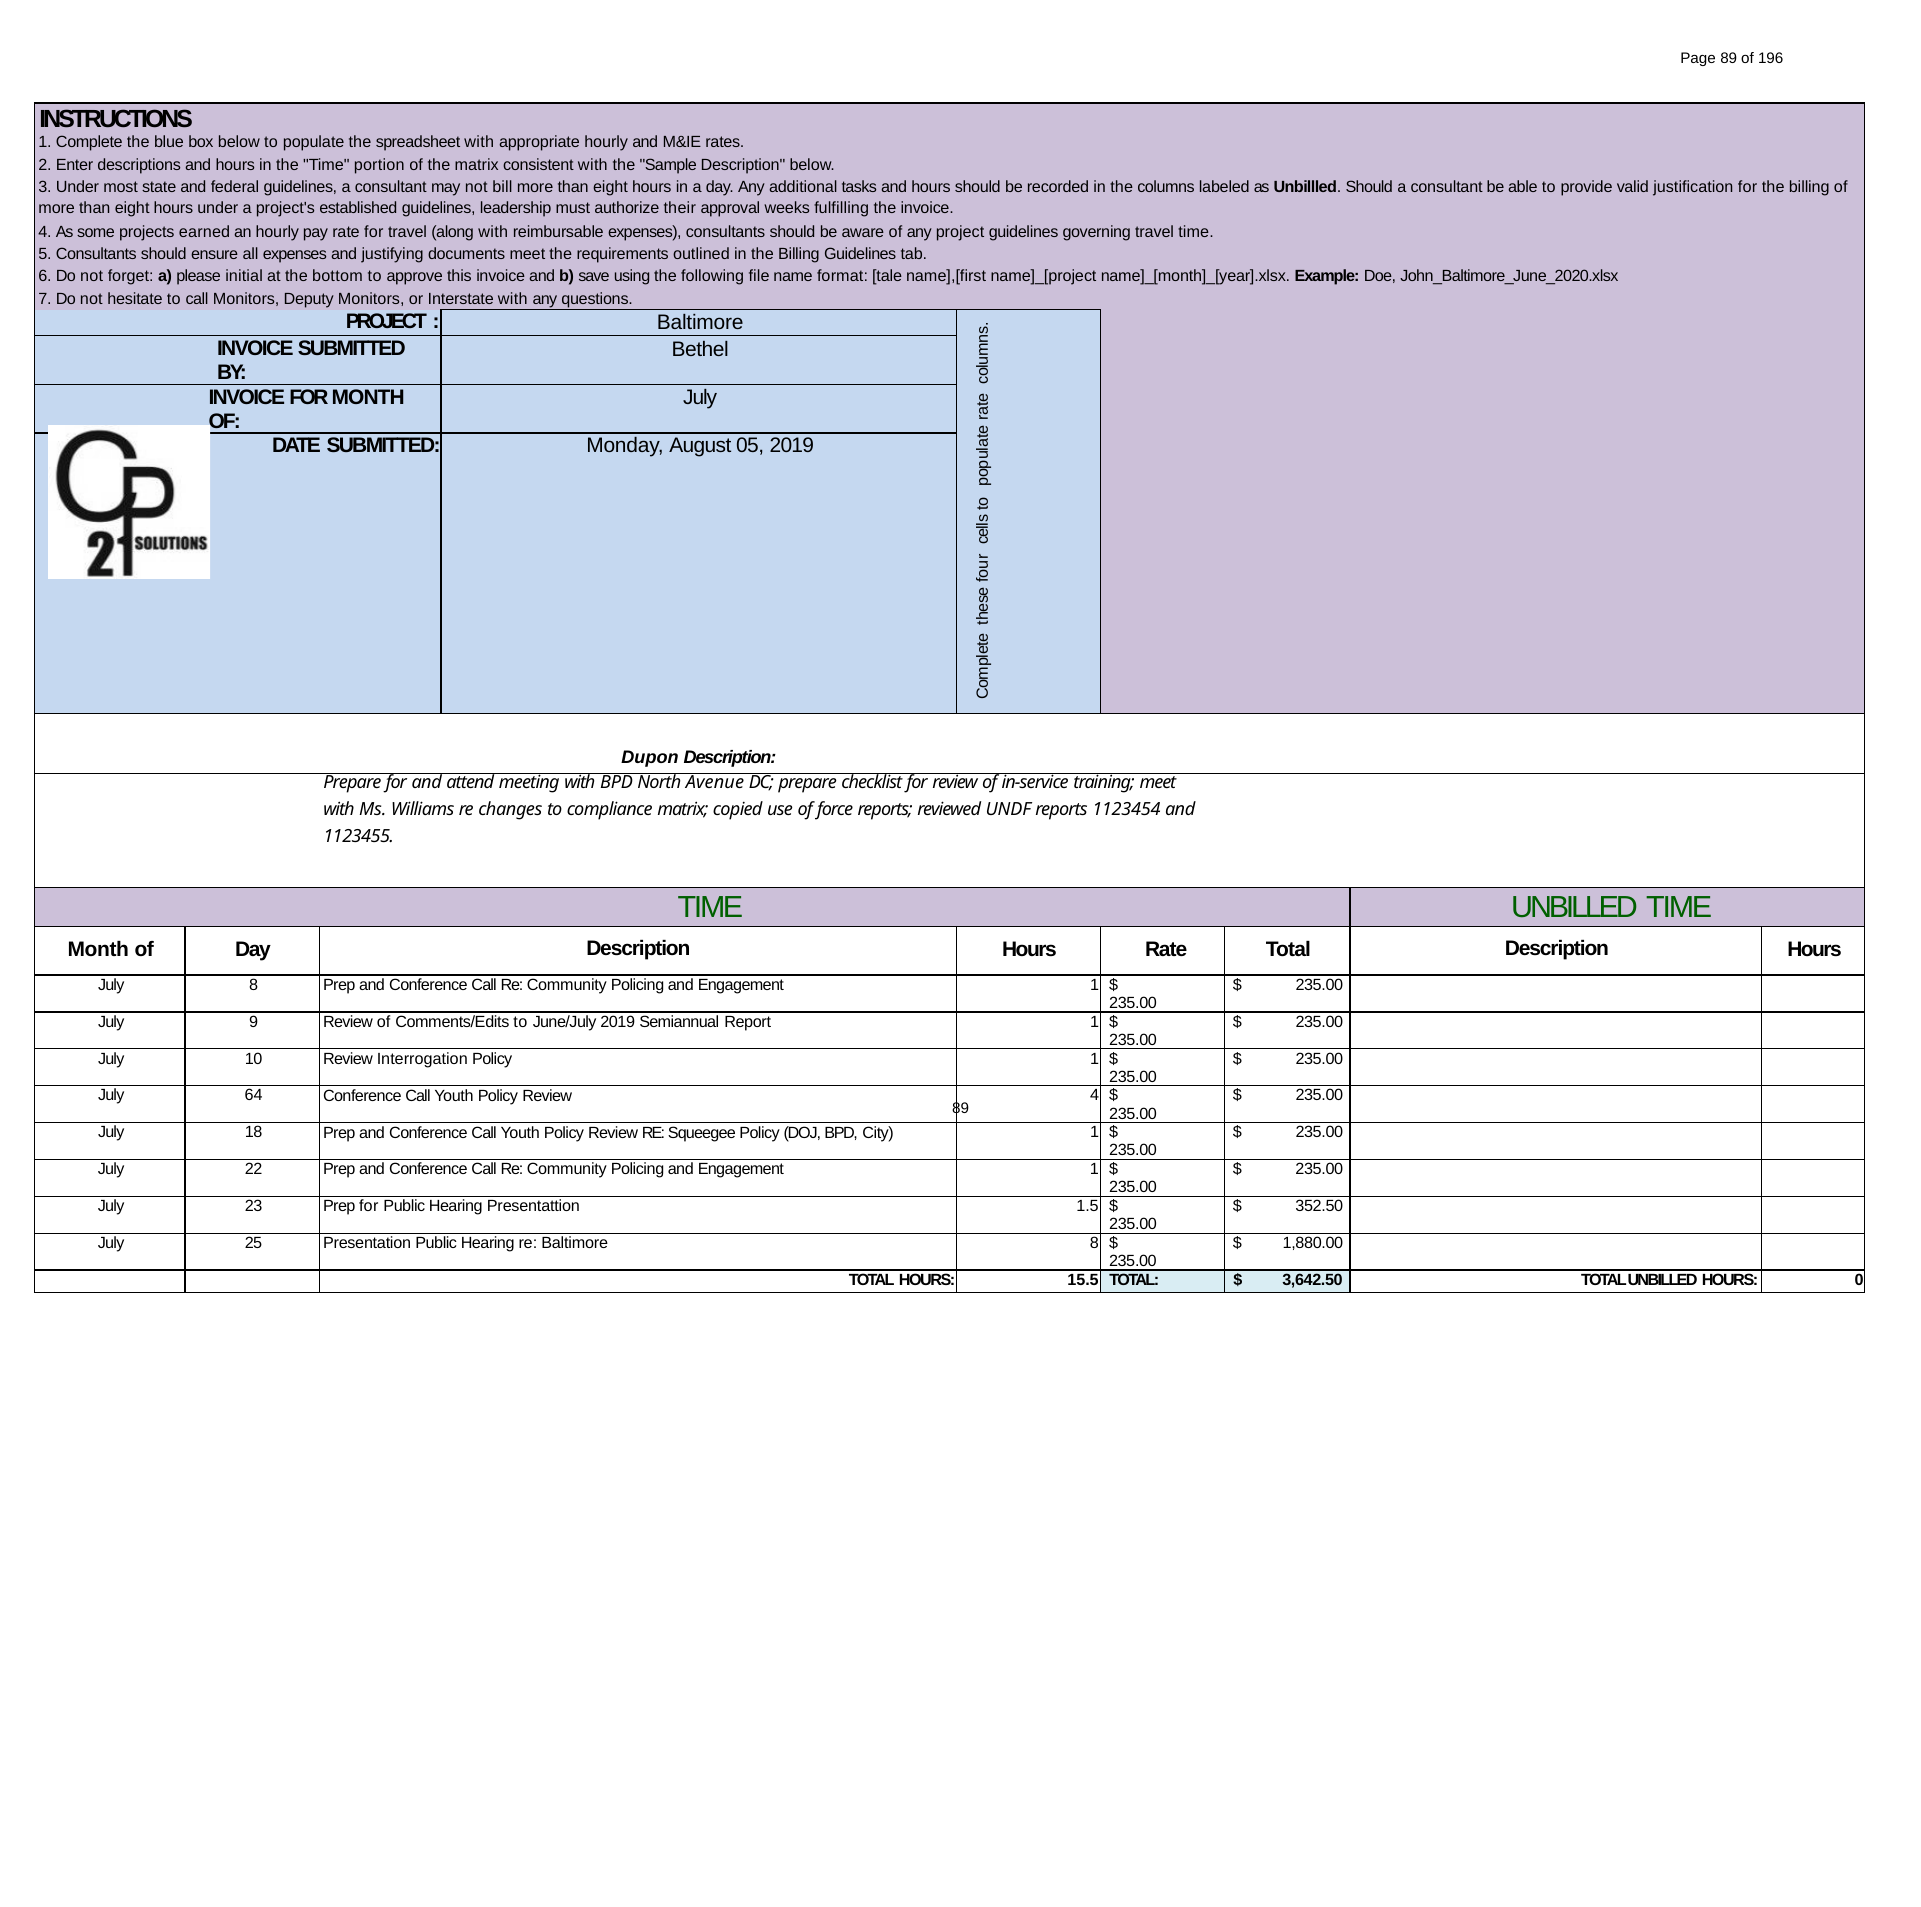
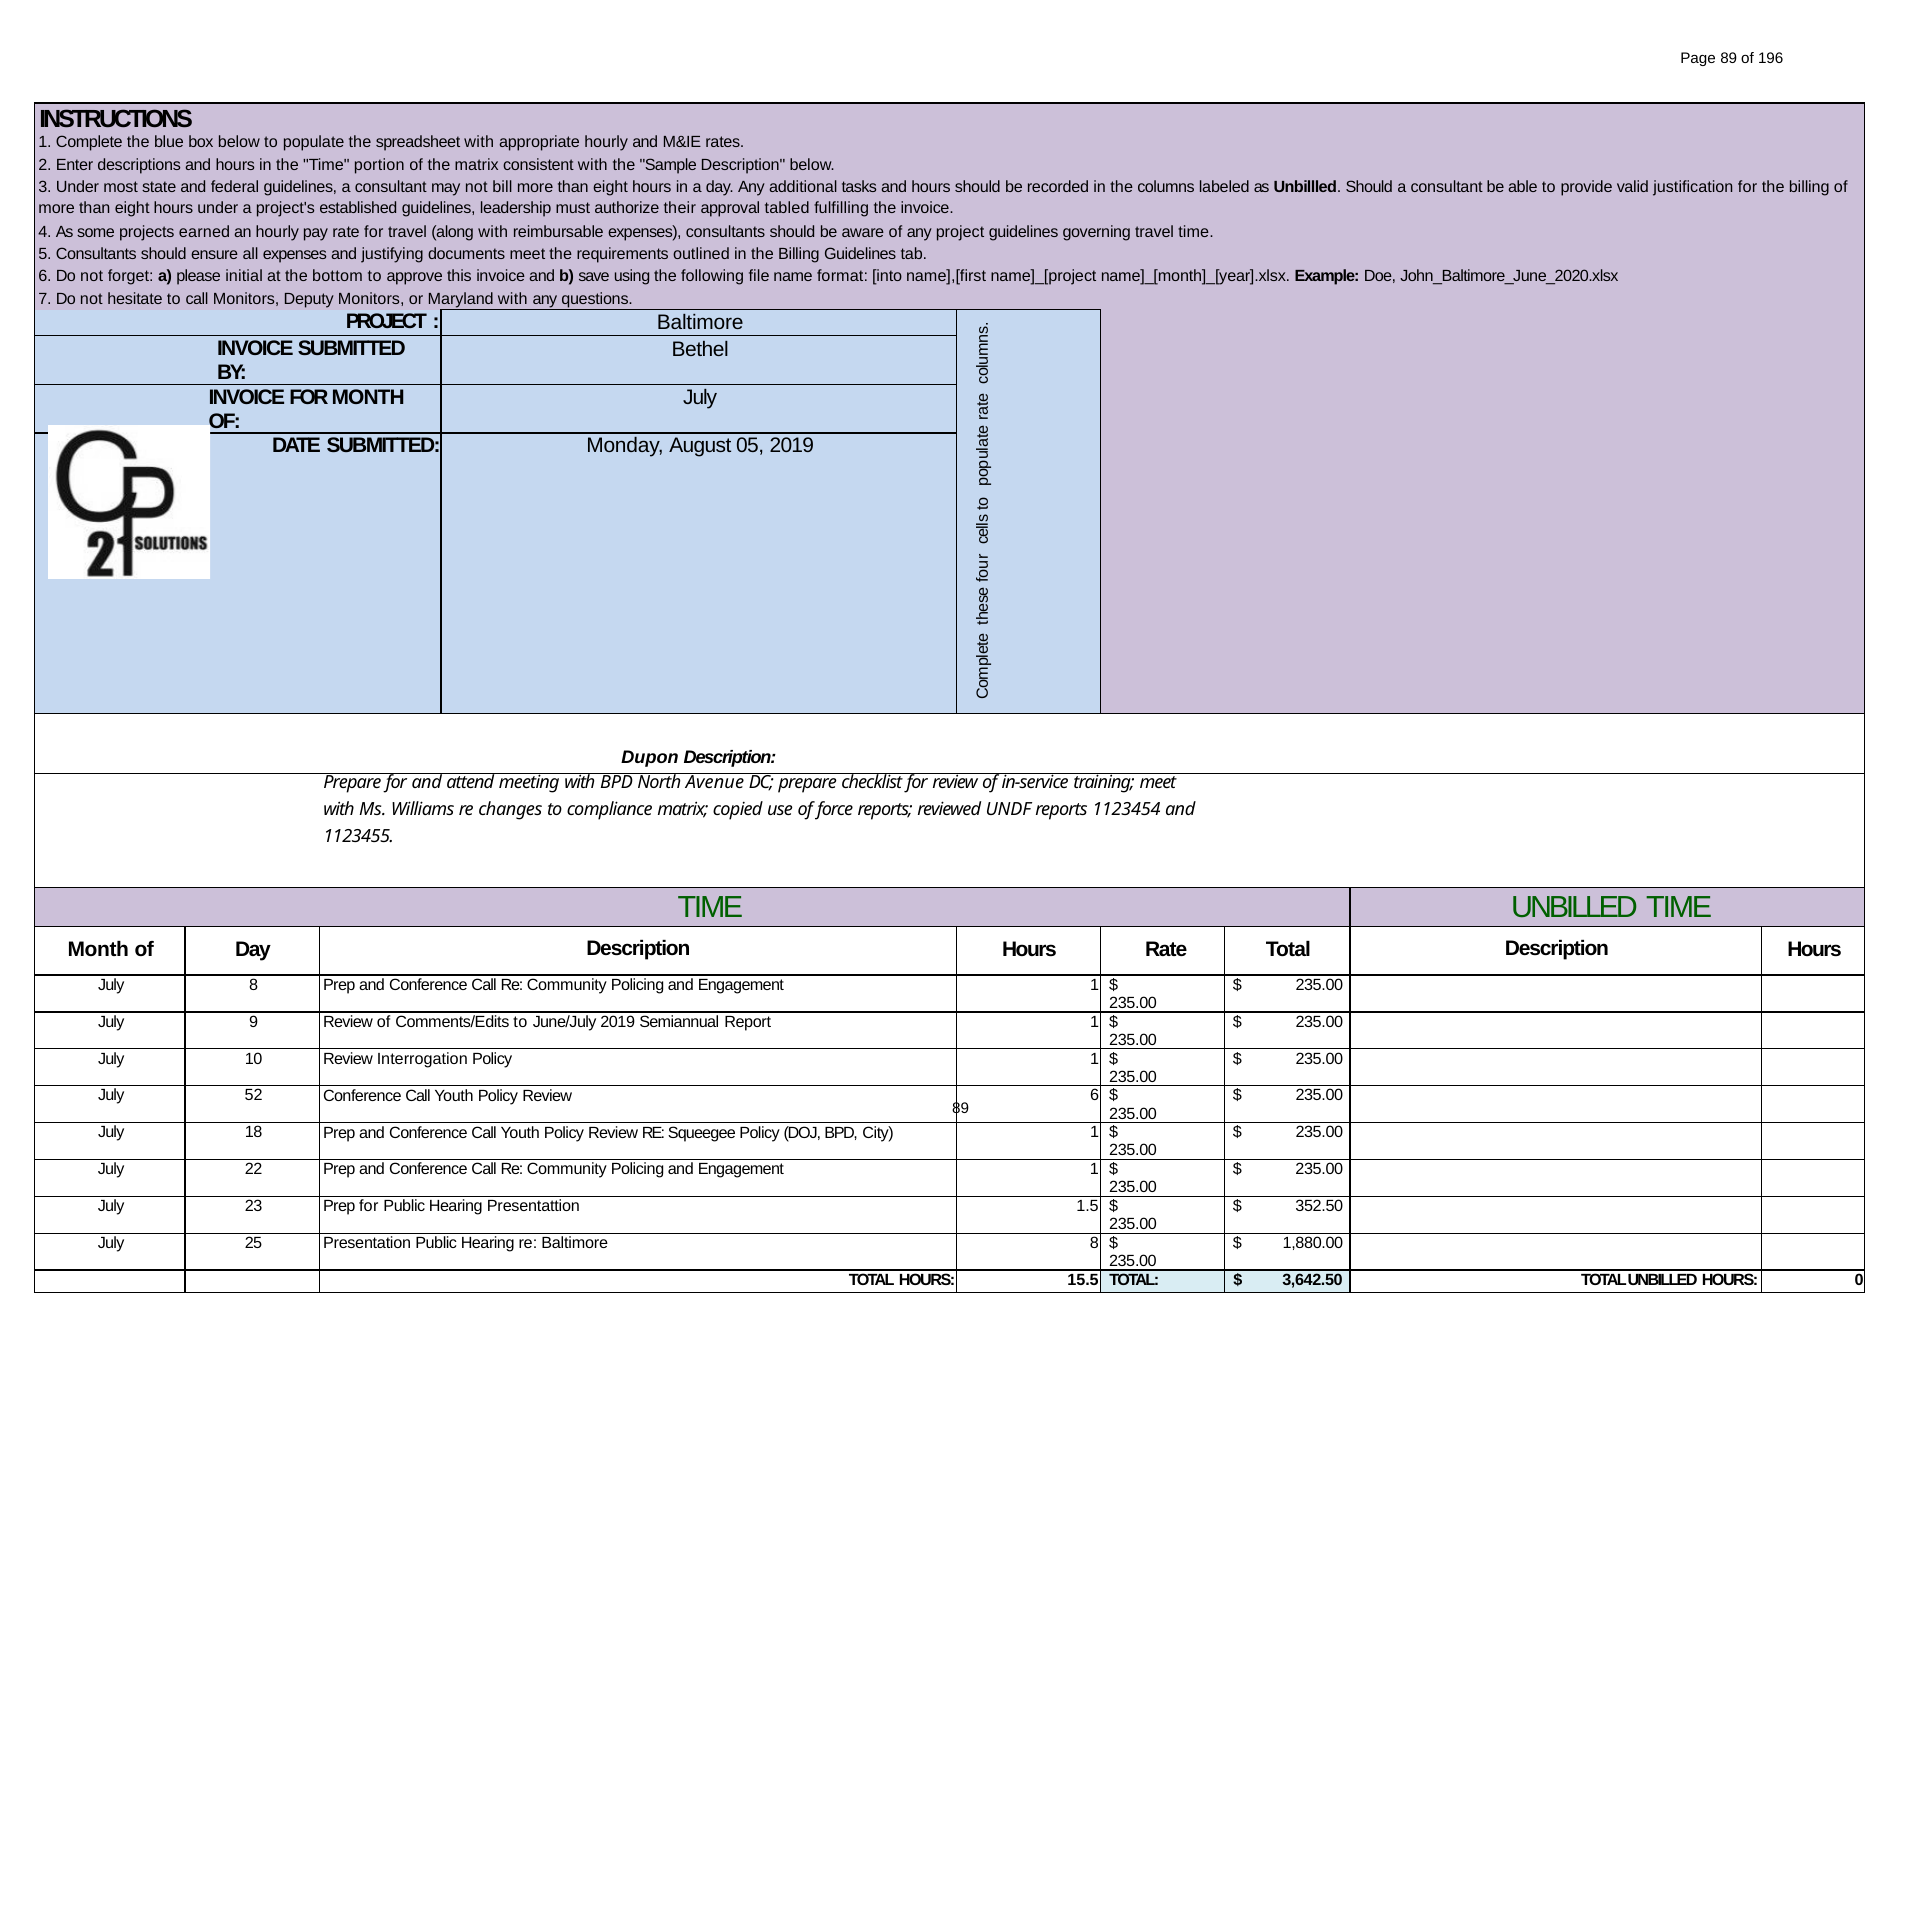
weeks: weeks -> tabled (787, 208)
tale: tale -> into (887, 277)
Interstate: Interstate -> Maryland (461, 299)
64: 64 -> 52 (254, 1096)
Review 4: 4 -> 6 (1095, 1096)
